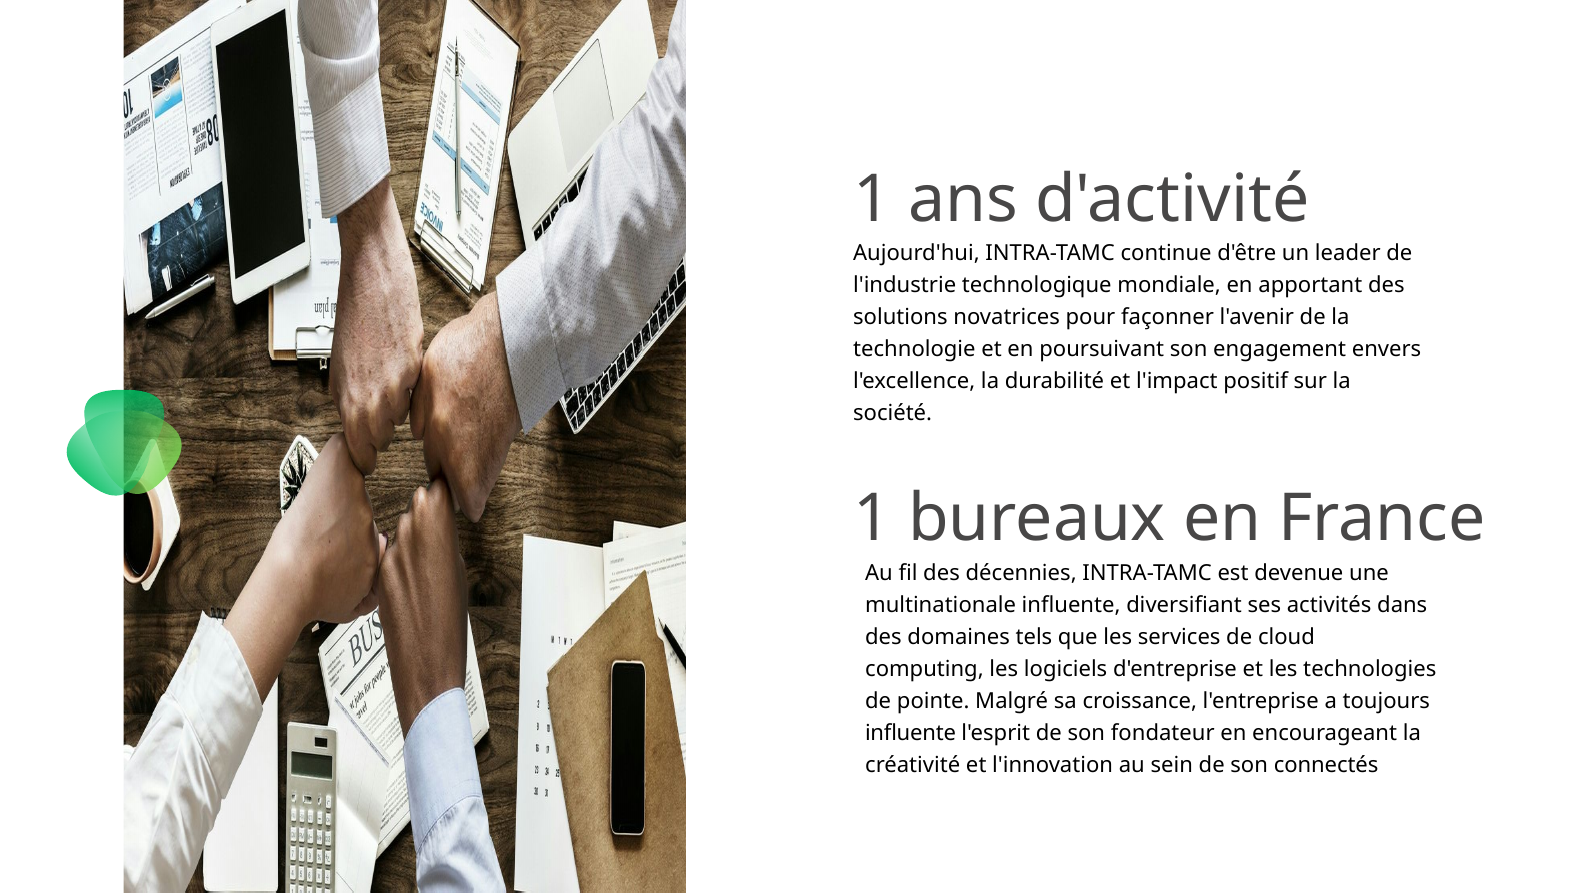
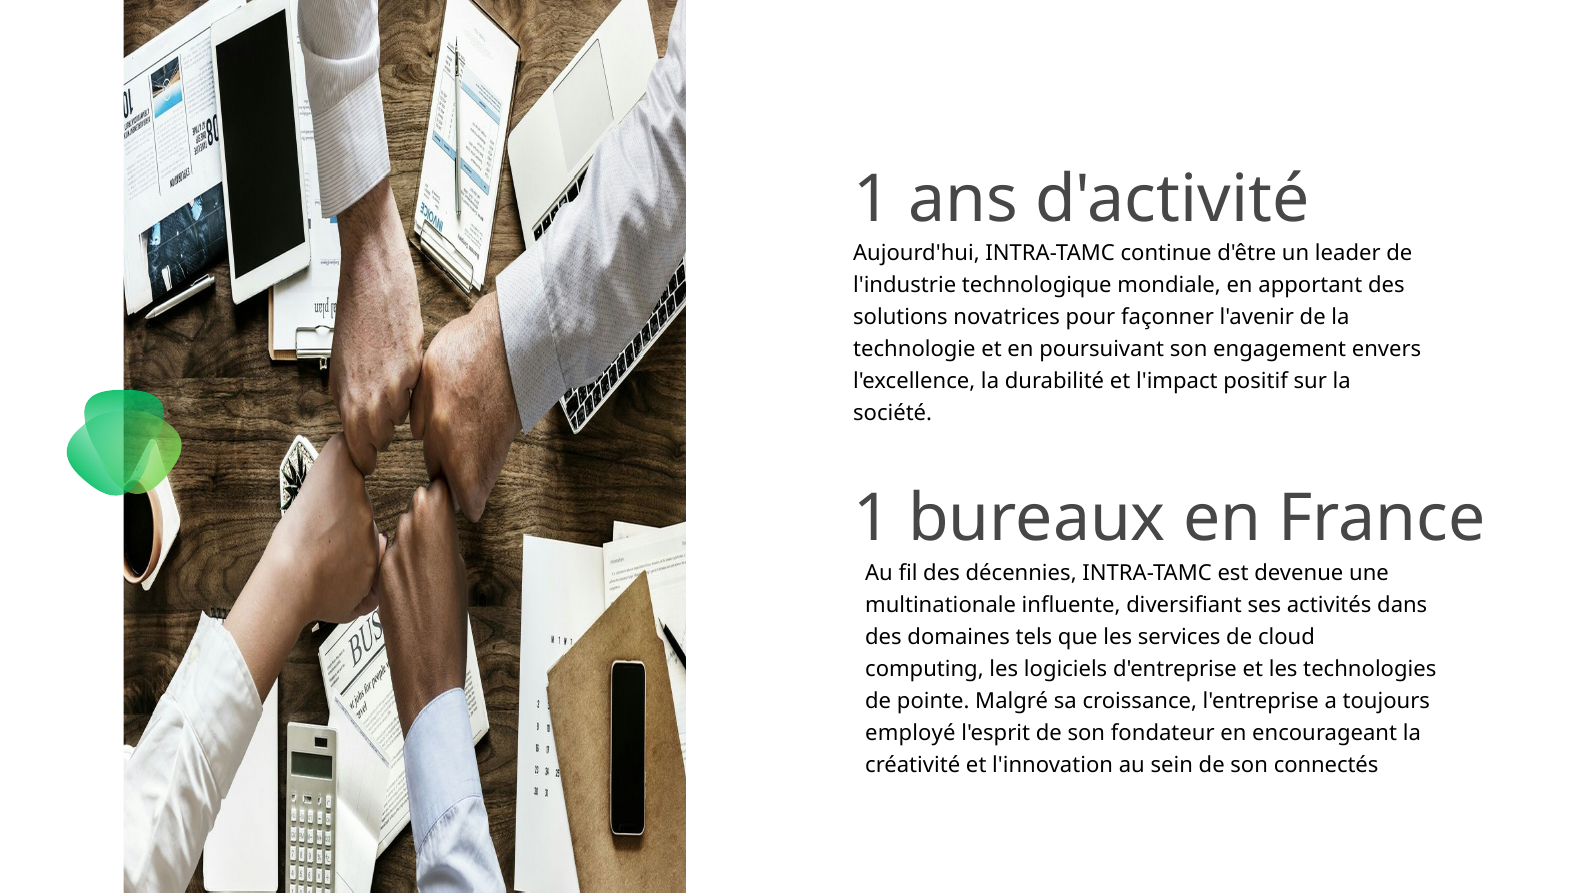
influente: influente -> employé (910, 733)
